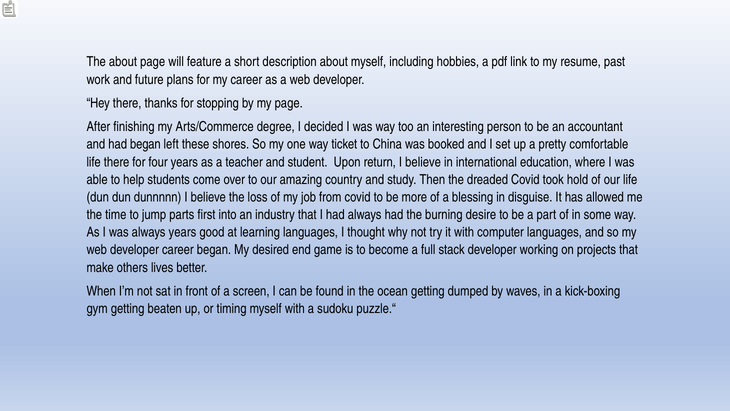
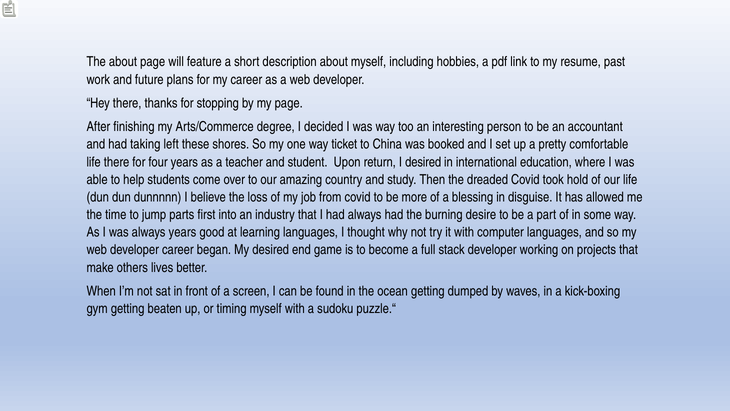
had began: began -> taking (145, 144)
return I believe: believe -> desired (423, 162)
